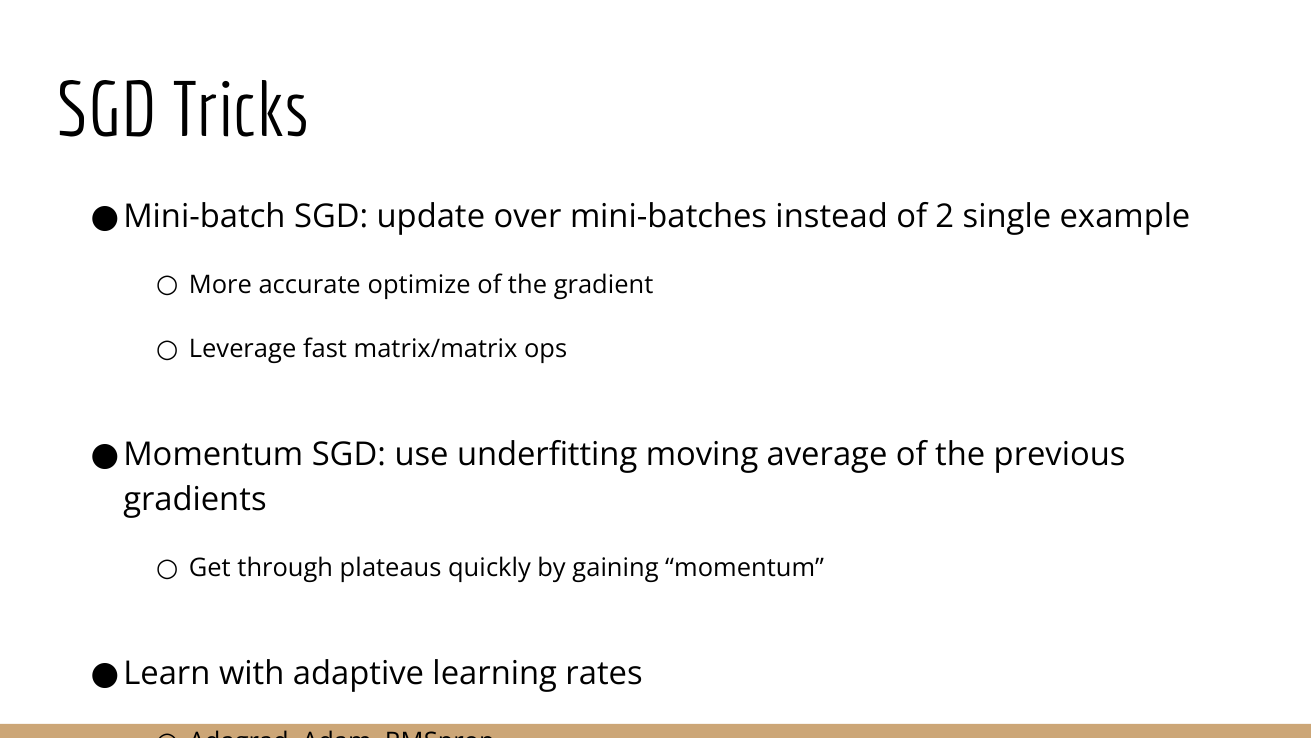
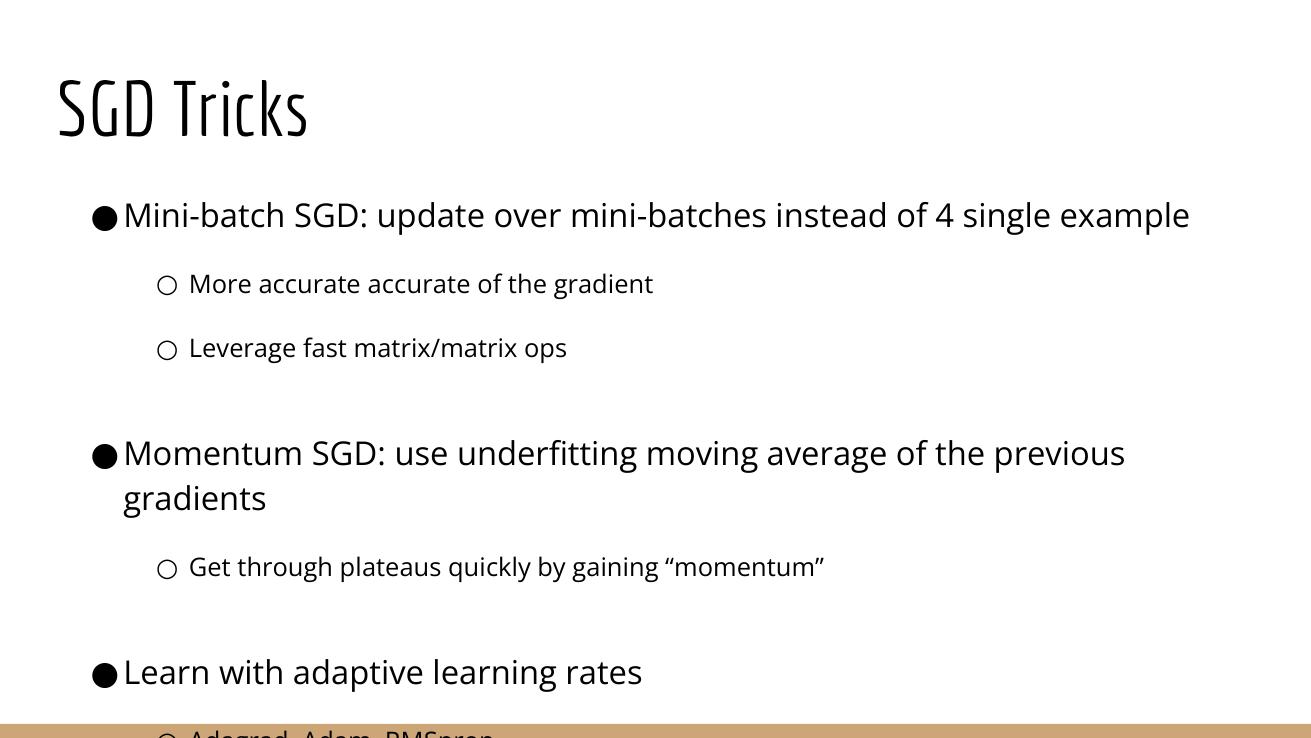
2: 2 -> 4 (945, 217)
accurate optimize: optimize -> accurate (419, 285)
